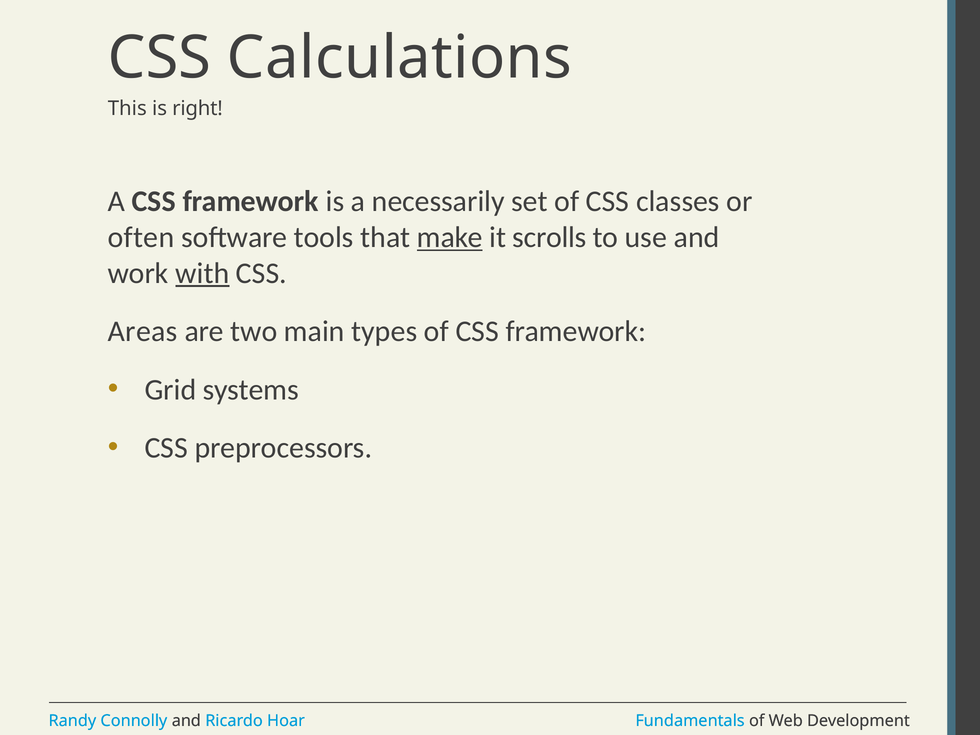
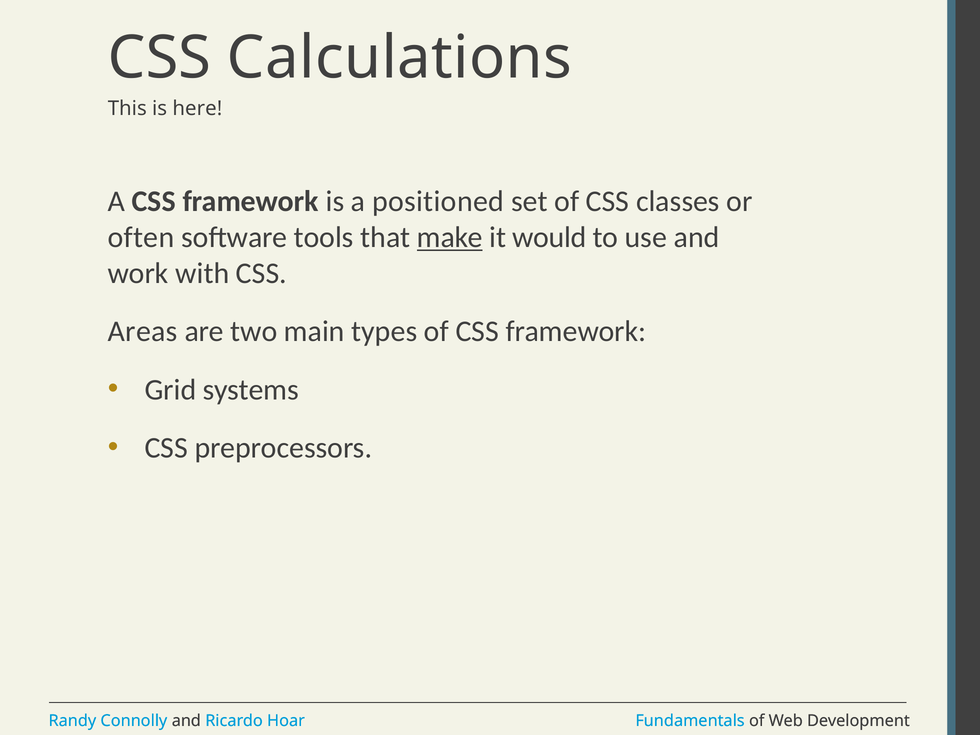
right: right -> here (197, 108)
necessarily: necessarily -> positioned (438, 201)
scrolls: scrolls -> would (550, 237)
with underline: present -> none (202, 273)
